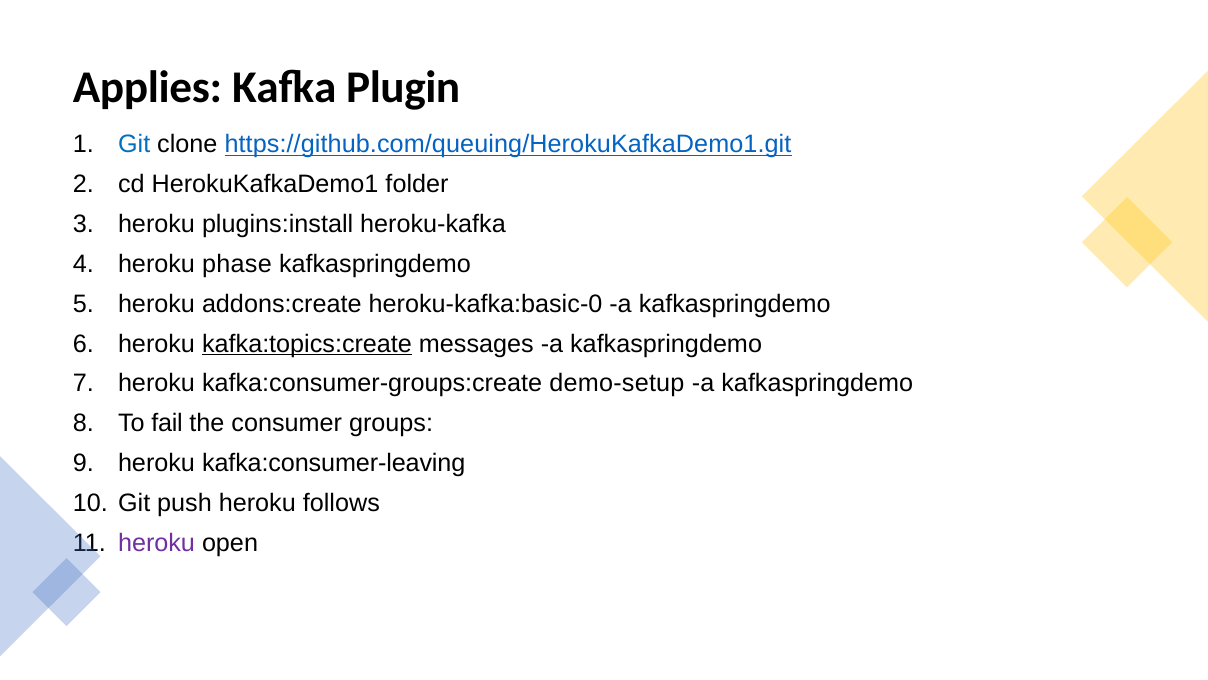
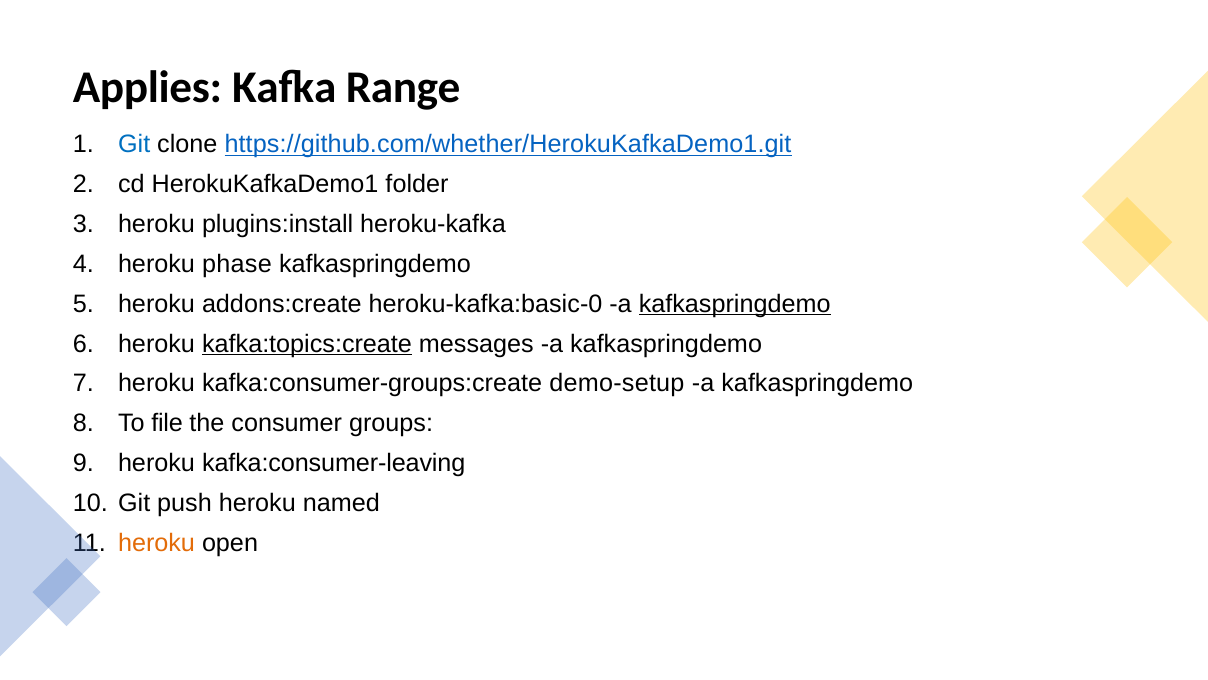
Plugin: Plugin -> Range (403, 88)
https://github.com/queuing/HerokuKafkaDemo1.git: https://github.com/queuing/HerokuKafkaDemo1.git -> https://github.com/whether/HerokuKafkaDemo1.git (508, 144)
kafkaspringdemo underline: none -> present (735, 304)
fail: fail -> file (167, 423)
follows: follows -> named (341, 503)
heroku colour: purple -> orange (157, 542)
